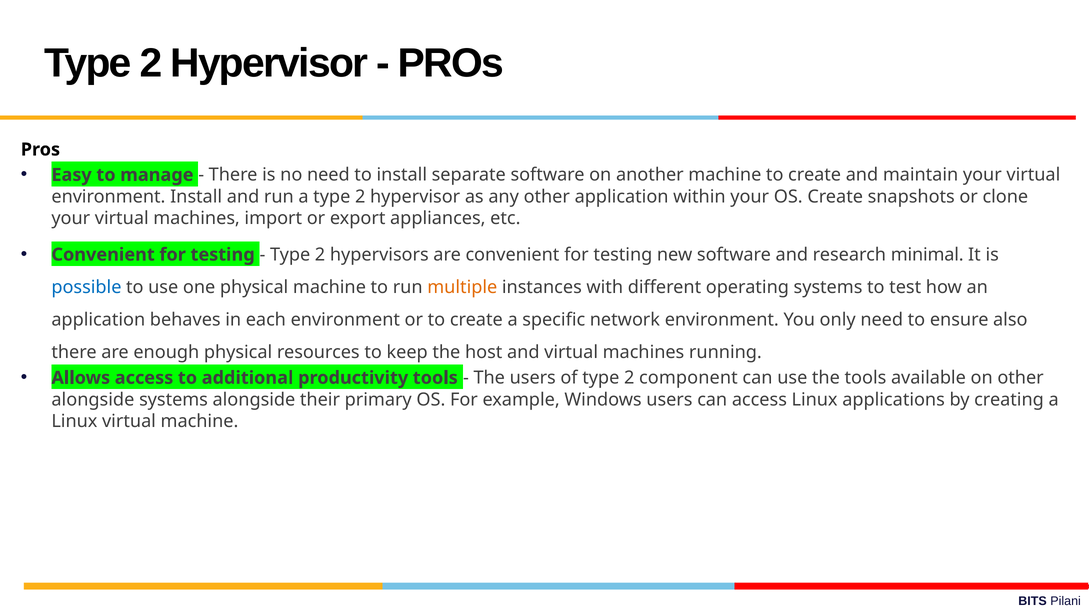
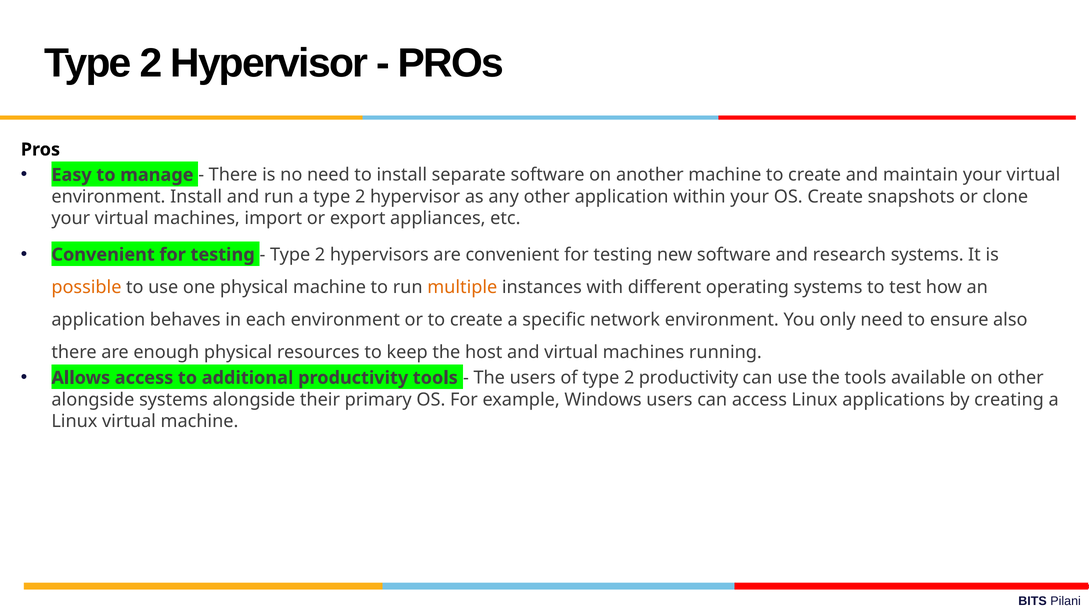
research minimal: minimal -> systems (927, 255)
possible colour: blue -> orange (86, 288)
2 component: component -> productivity (689, 378)
